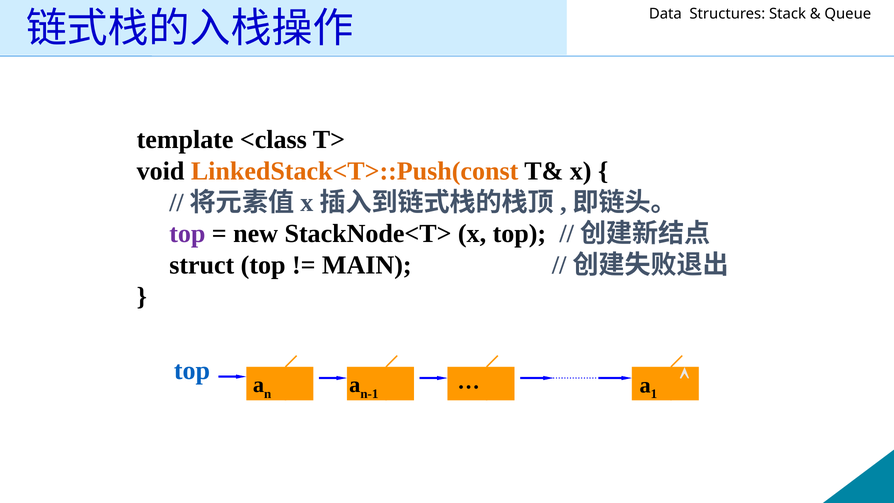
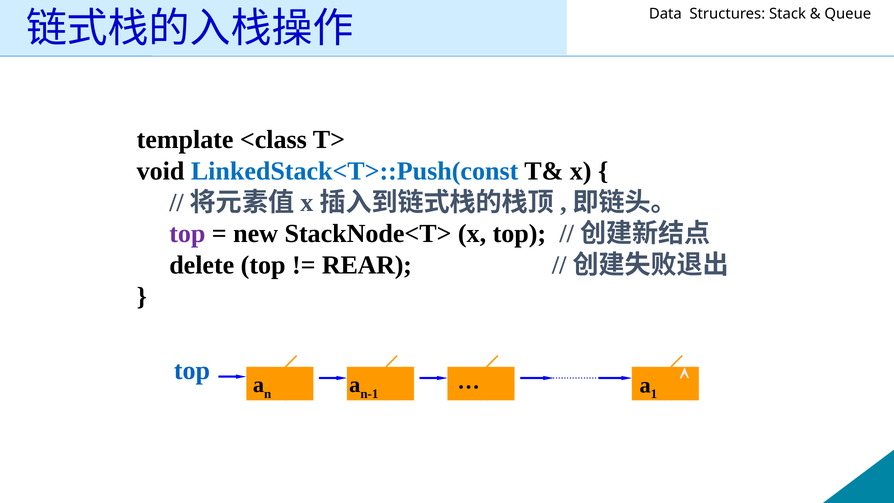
LinkedStack<T>::Push(const colour: orange -> blue (355, 171)
struct: struct -> delete (202, 265)
MAIN: MAIN -> REAR (367, 265)
